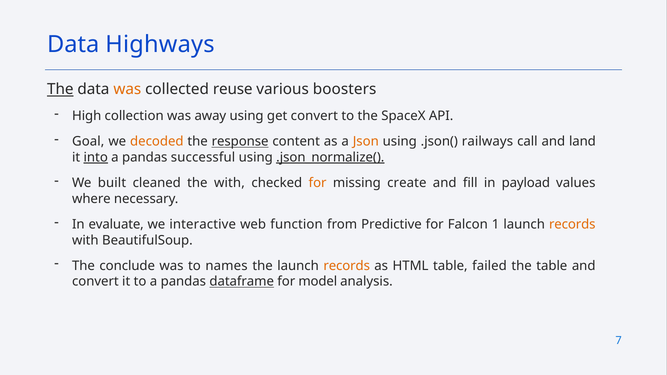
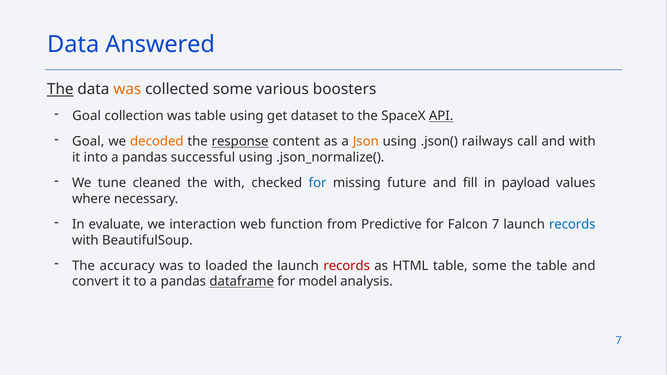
Highways: Highways -> Answered (160, 45)
collected reuse: reuse -> some (233, 89)
High: High -> Goal (87, 116)
was away: away -> table (210, 116)
get convert: convert -> dataset (314, 116)
API underline: none -> present (441, 116)
and land: land -> with (582, 142)
into underline: present -> none (96, 158)
.json_normalize( underline: present -> none (330, 158)
built: built -> tune (112, 183)
for colour: orange -> blue (318, 183)
create: create -> future (407, 183)
interactive: interactive -> interaction (203, 224)
Falcon 1: 1 -> 7 (496, 224)
records colour: orange -> blue (572, 224)
conclude: conclude -> accuracy (127, 266)
names: names -> loaded (227, 266)
records colour: orange -> red (347, 266)
table failed: failed -> some (489, 266)
